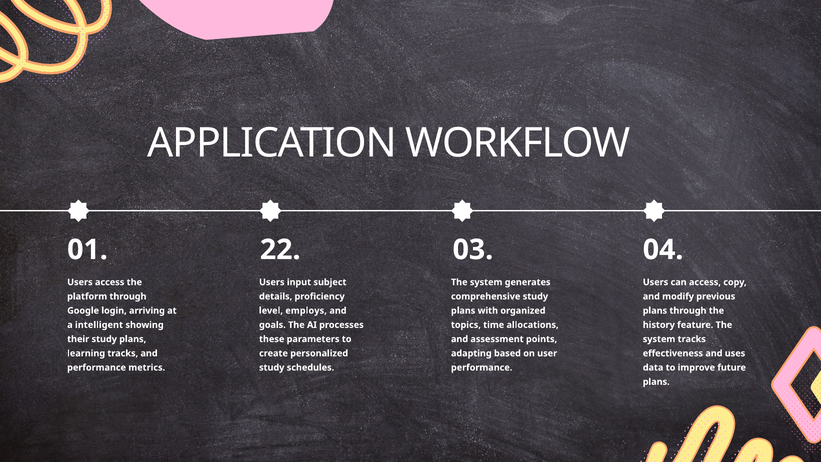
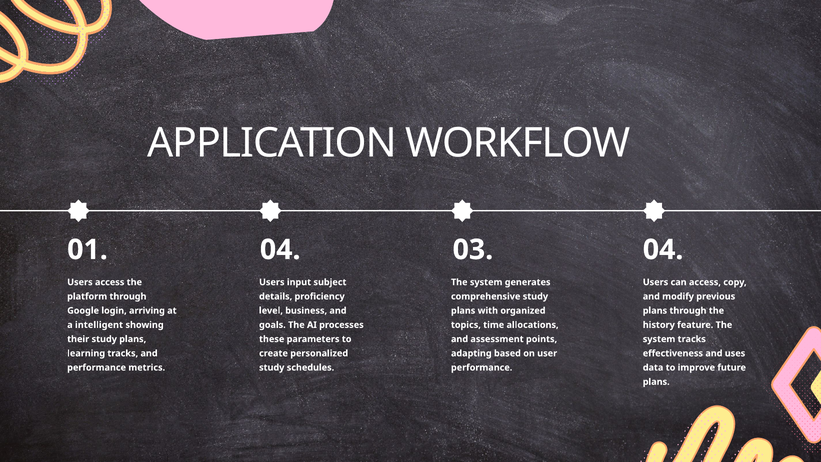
01 22: 22 -> 04 (280, 250)
employs: employs -> business (306, 311)
